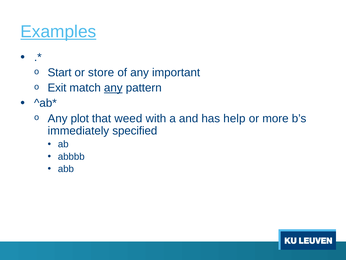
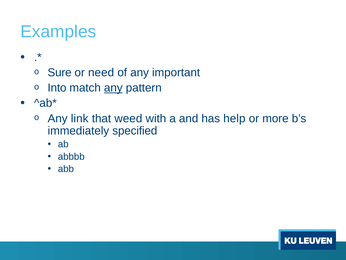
Examples underline: present -> none (58, 32)
Start: Start -> Sure (60, 72)
store: store -> need (101, 72)
Exit: Exit -> Into (57, 88)
plot: plot -> link (80, 118)
